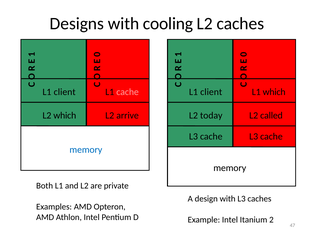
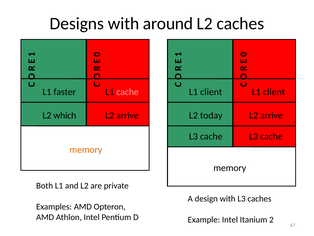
cooling: cooling -> around (168, 23)
client: client -> faster (65, 92)
which: which -> client (274, 92)
called: called -> arrive (271, 115)
memory colour: blue -> orange (86, 149)
